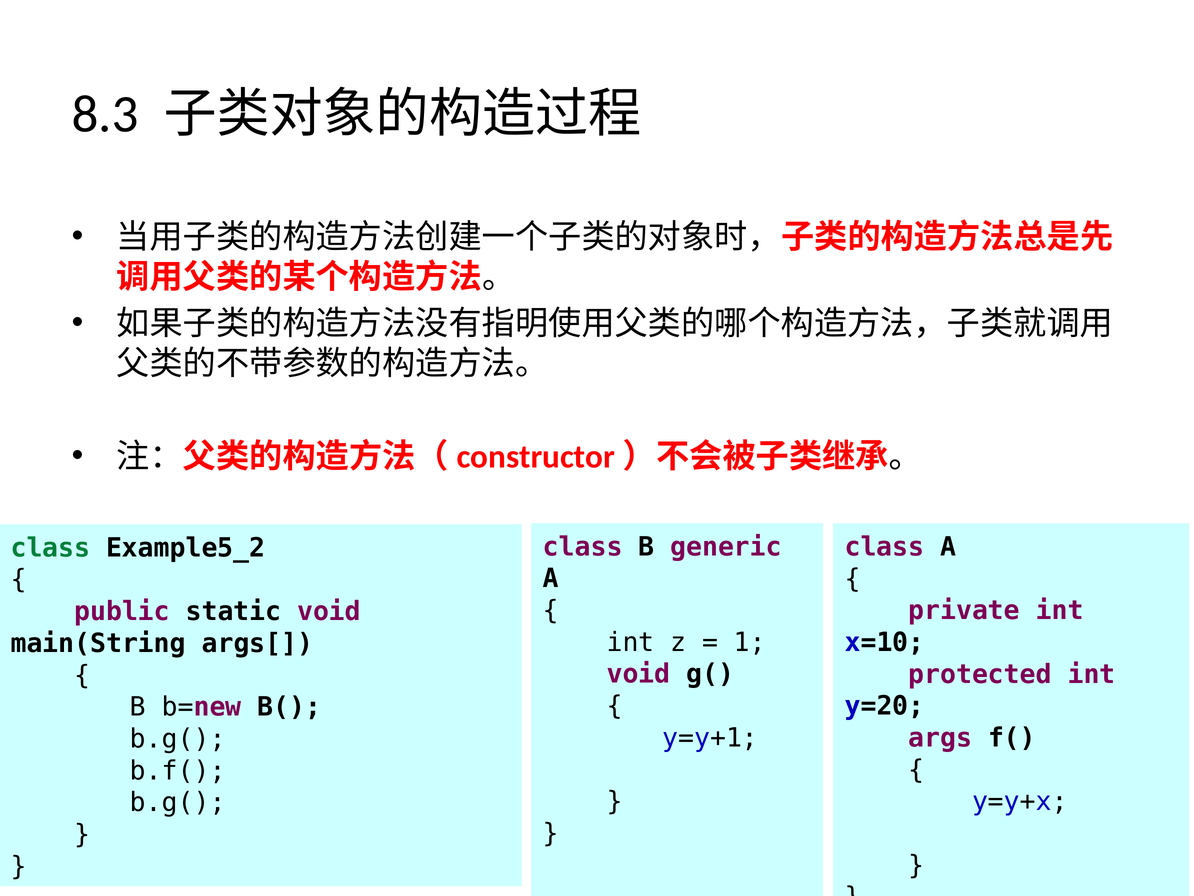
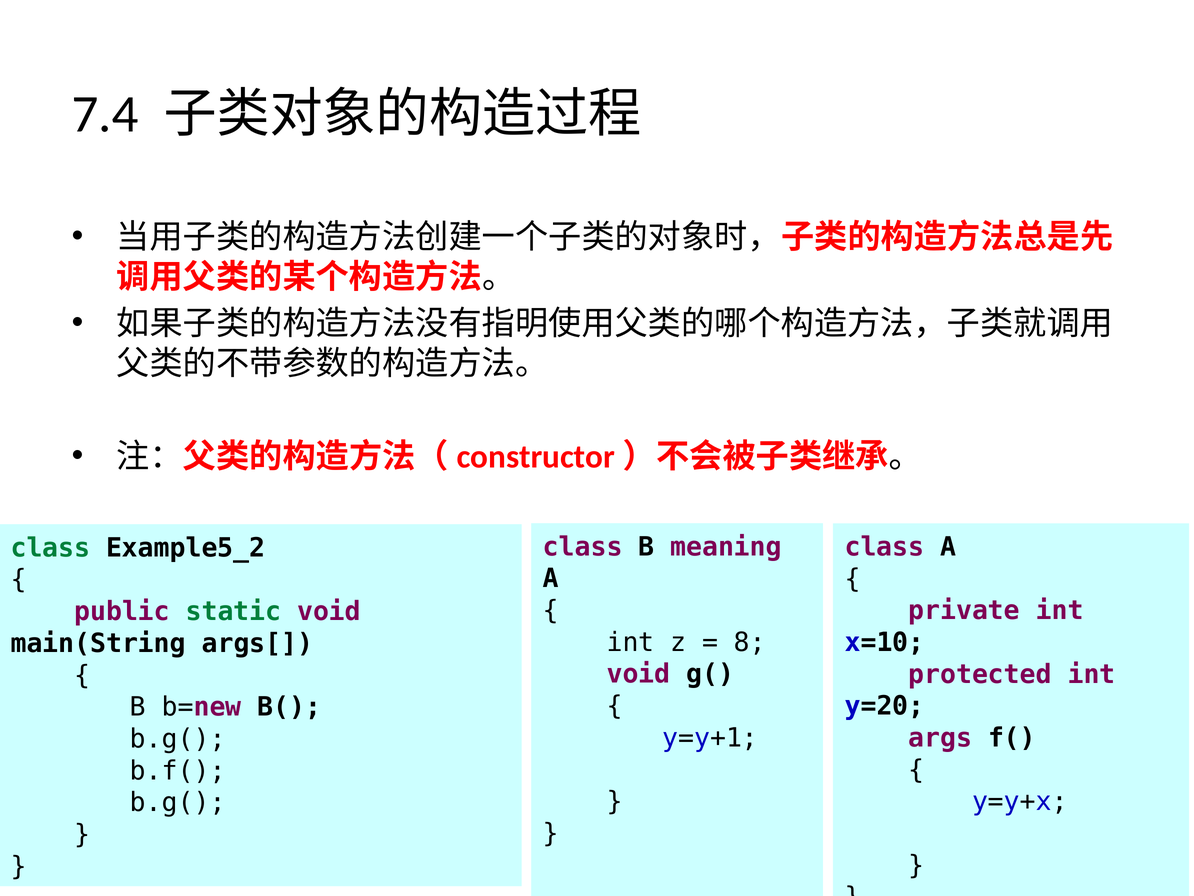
8.3: 8.3 -> 7.4 (105, 114)
generic: generic -> meaning (726, 547)
static colour: black -> green (234, 611)
1: 1 -> 8 (750, 642)
